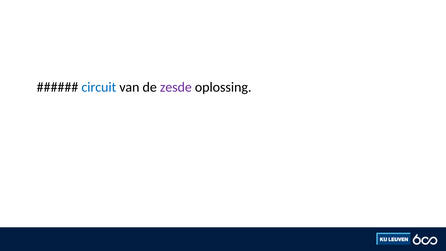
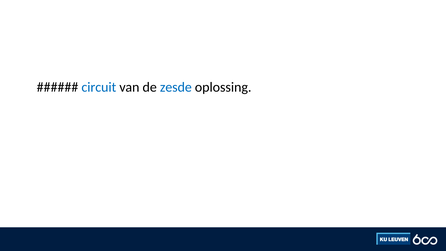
zesde colour: purple -> blue (176, 87)
